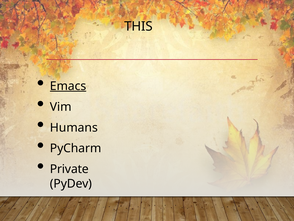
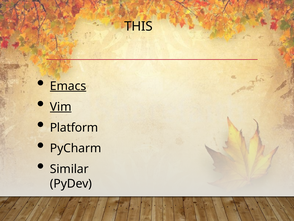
Vim underline: none -> present (61, 107)
Humans: Humans -> Platform (74, 127)
Private: Private -> Similar (69, 169)
